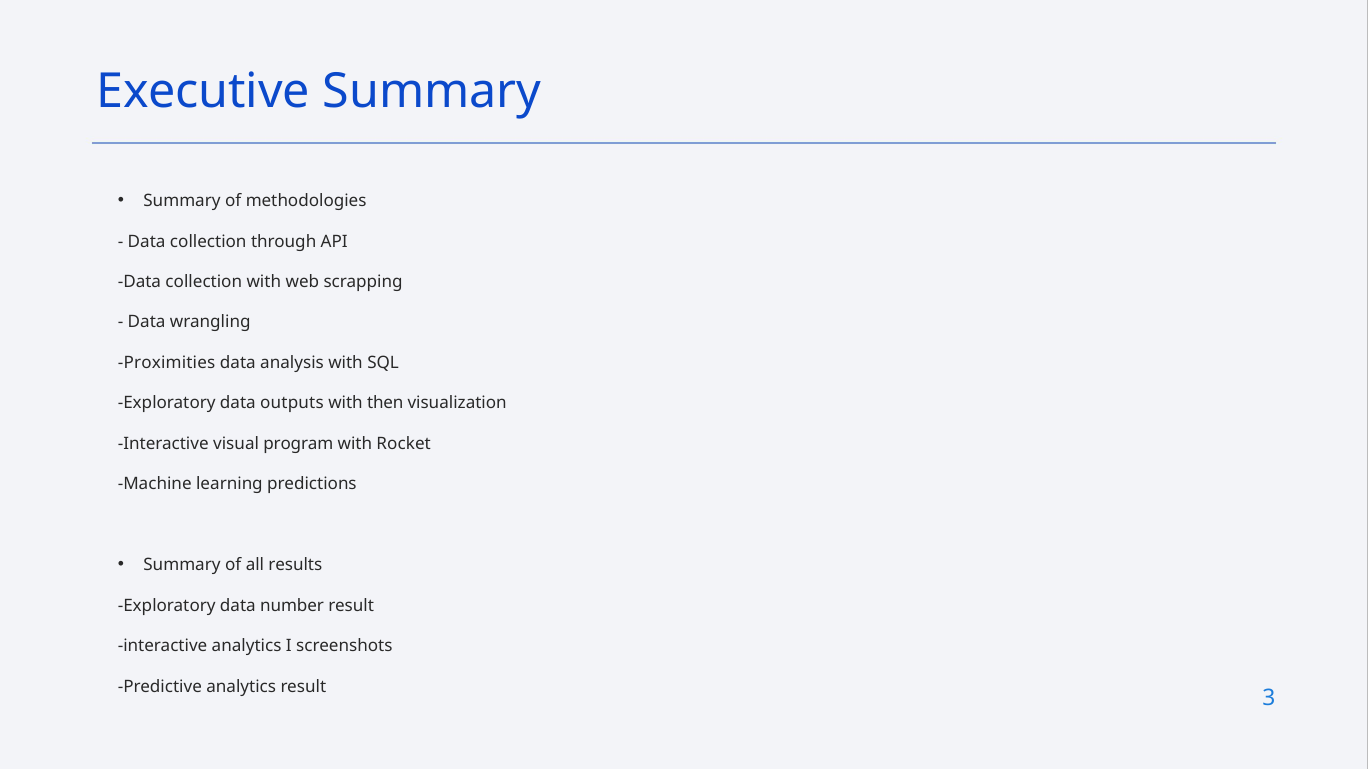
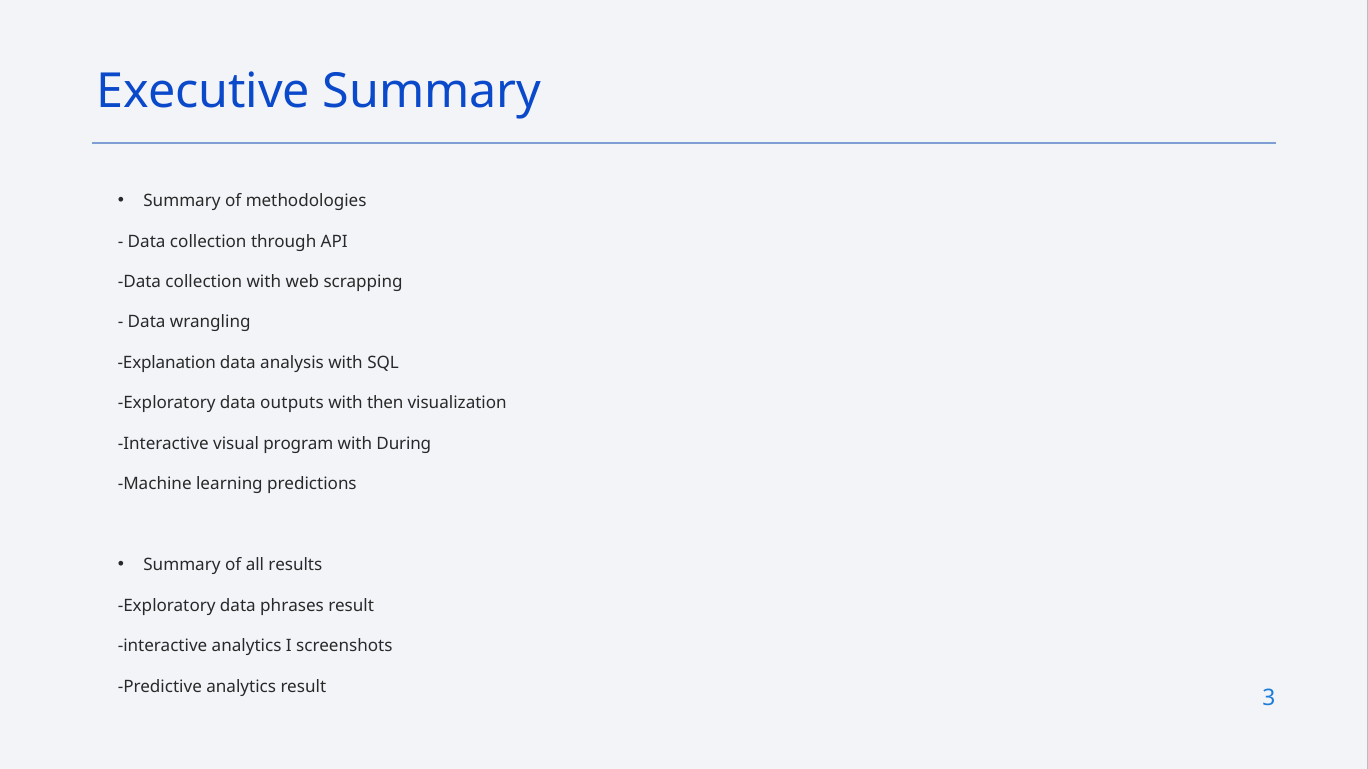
Proximities: Proximities -> Explanation (167, 363)
Rocket: Rocket -> During (404, 444)
number: number -> phrases (292, 606)
